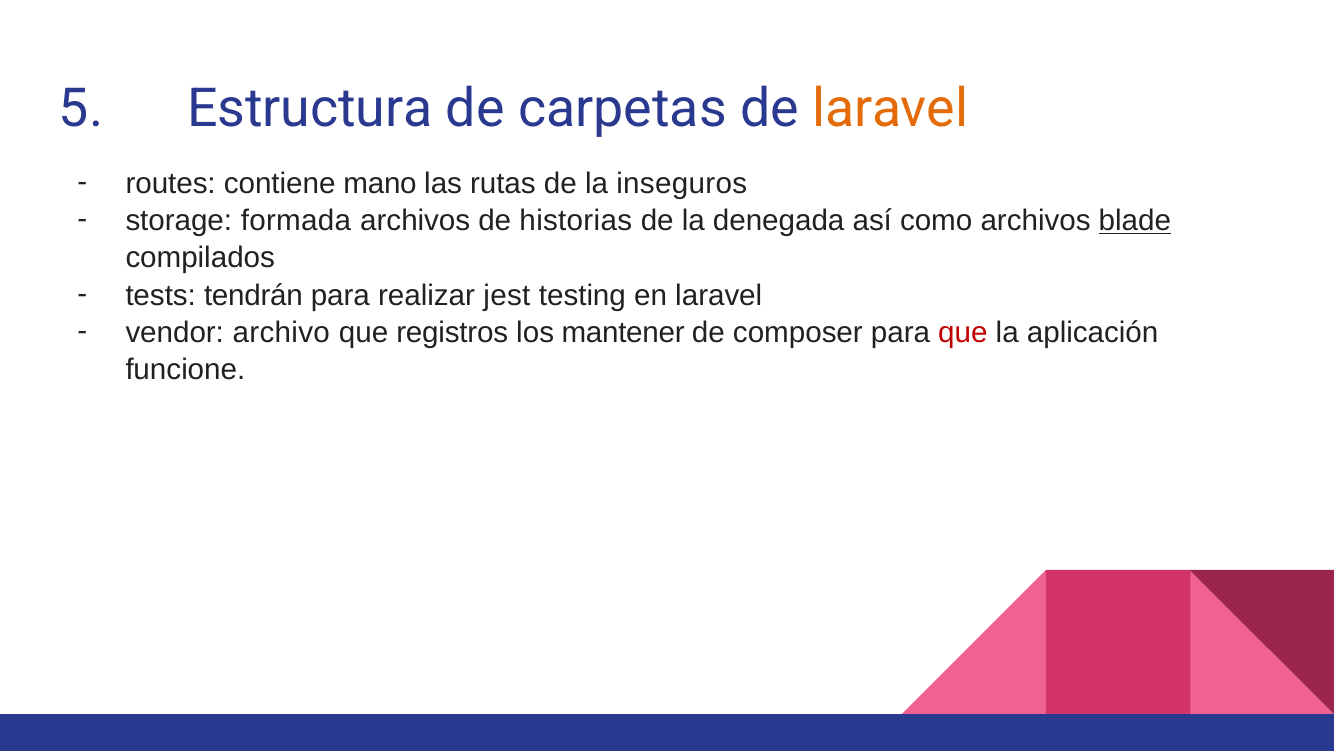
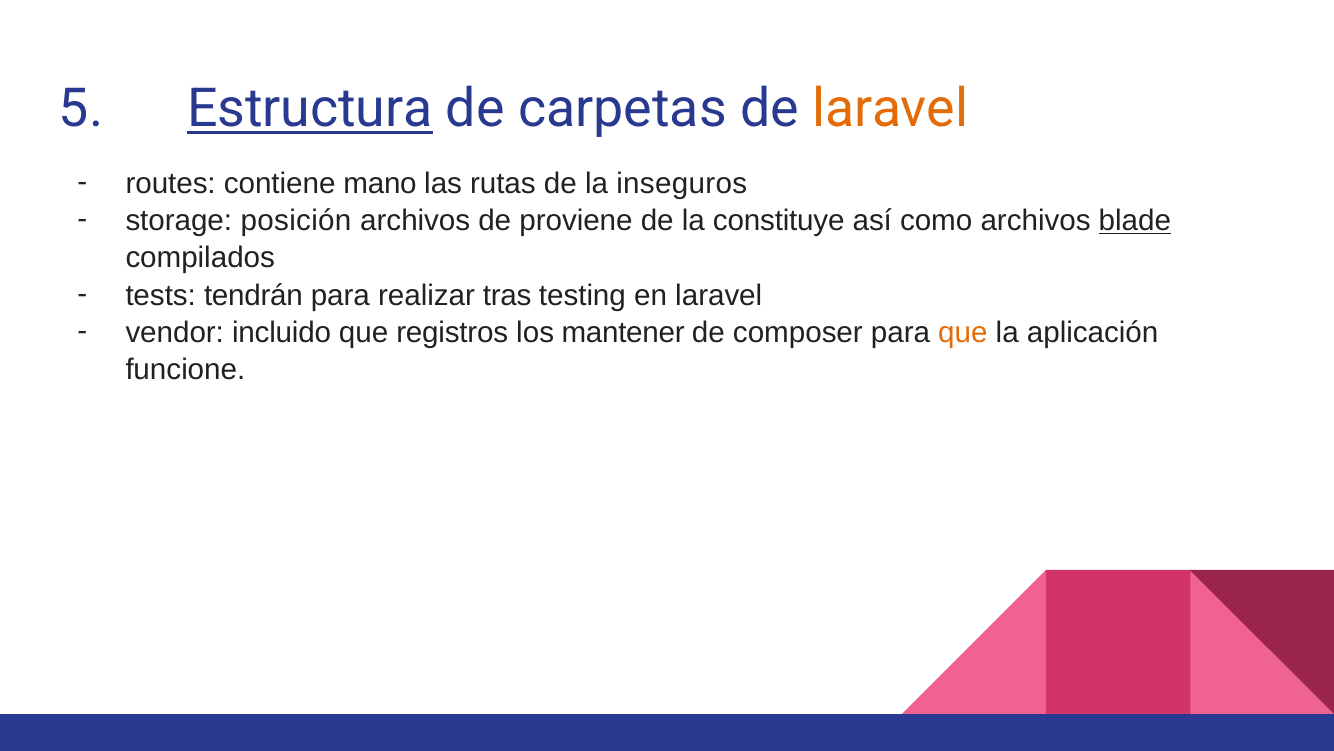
Estructura underline: none -> present (310, 109)
formada: formada -> posición (296, 221)
historias: historias -> proviene (576, 221)
denegada: denegada -> constituye (779, 221)
jest: jest -> tras (507, 295)
archivo: archivo -> incluido (282, 333)
que colour: red -> orange (963, 333)
